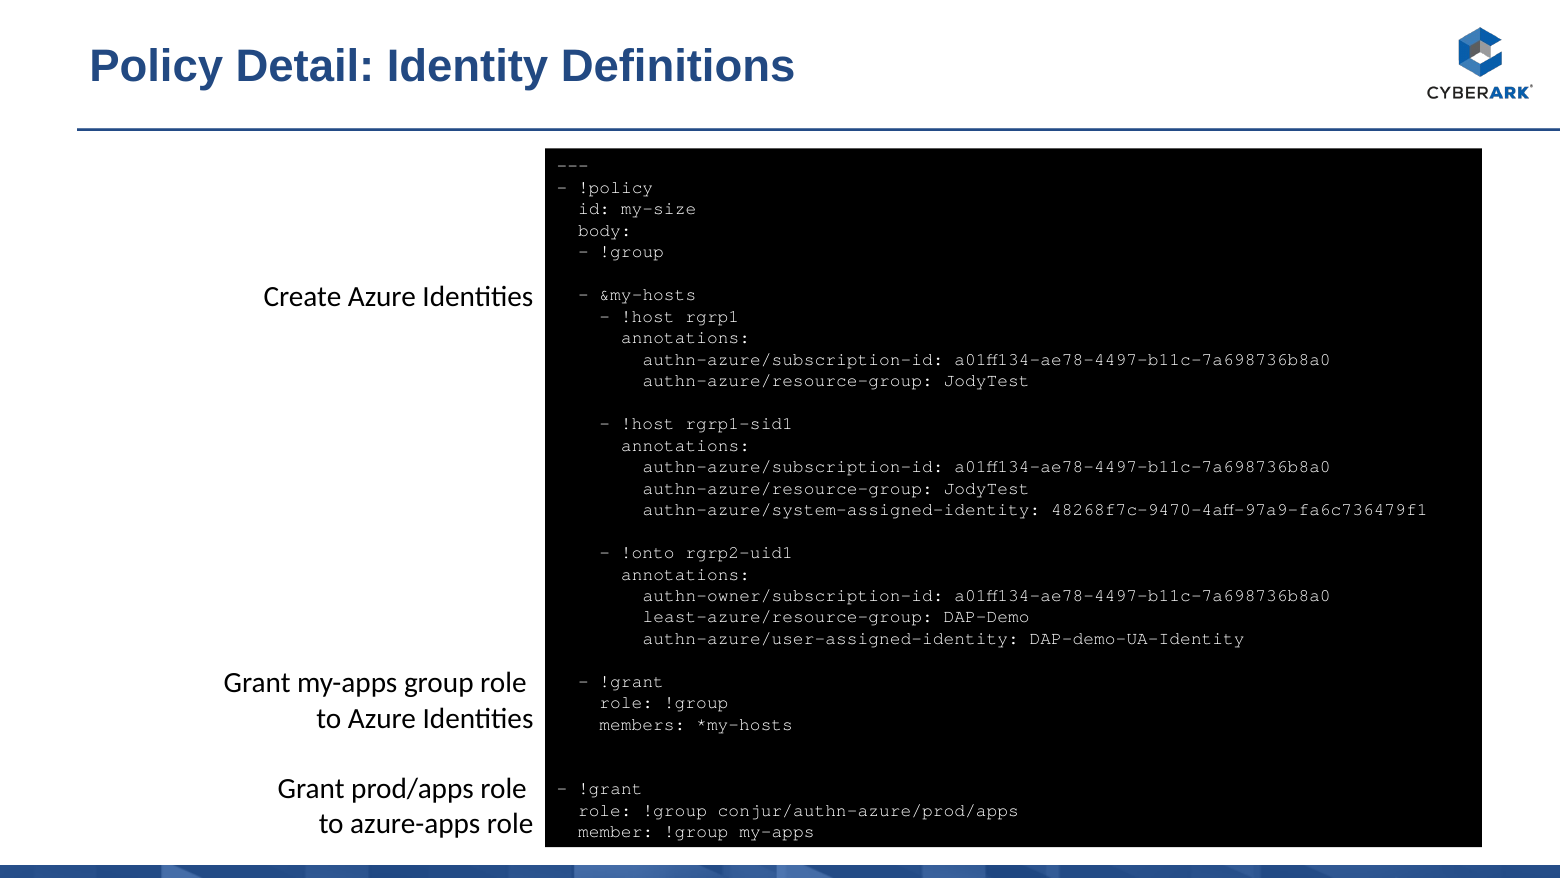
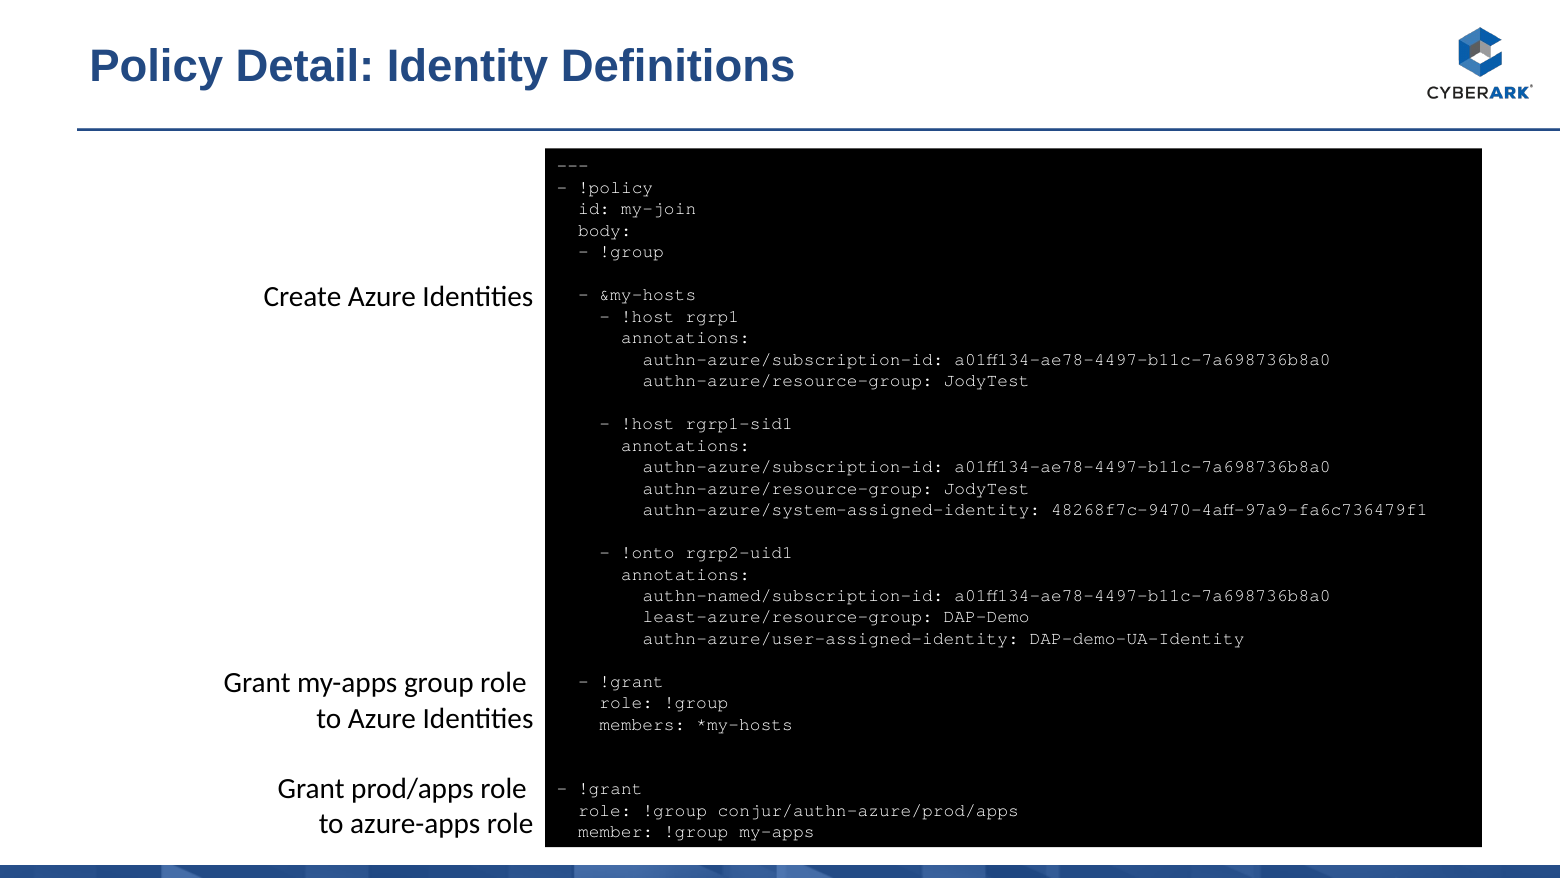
my-size: my-size -> my-join (659, 209)
authn-owner/subscription-id: authn-owner/subscription-id -> authn-named/subscription-id (793, 595)
